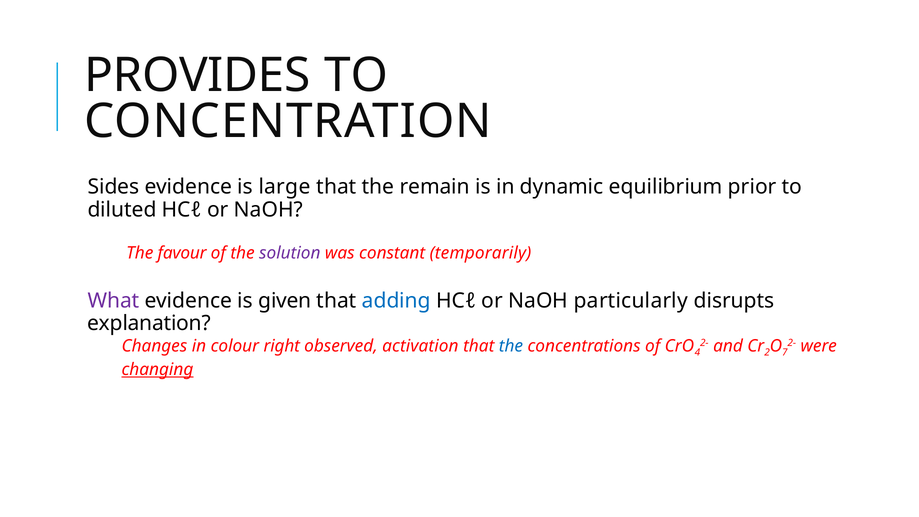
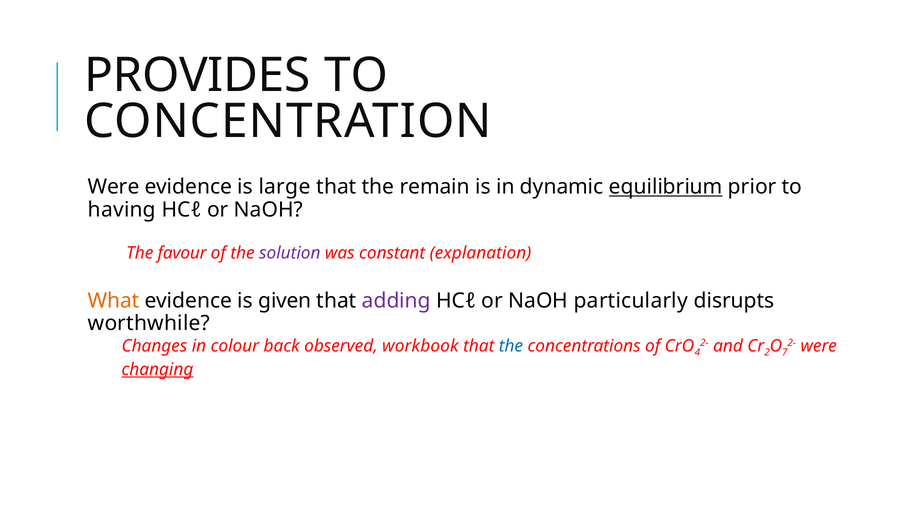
Sides: Sides -> Were (113, 187)
equilibrium underline: none -> present (666, 187)
diluted: diluted -> having (122, 210)
temporarily: temporarily -> explanation (481, 253)
What colour: purple -> orange (113, 301)
adding colour: blue -> purple (396, 301)
explanation: explanation -> worthwhile (149, 323)
right: right -> back (282, 346)
activation: activation -> workbook (420, 346)
